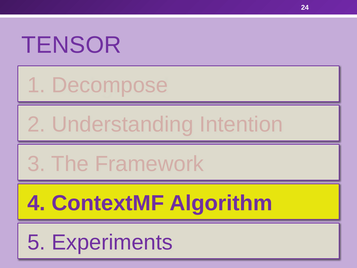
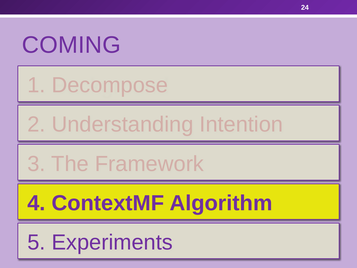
TENSOR: TENSOR -> COMING (71, 45)
